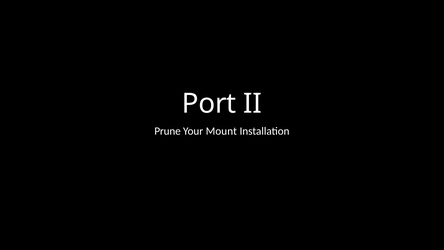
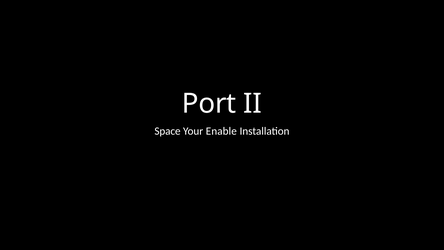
Prune: Prune -> Space (168, 131)
Mount: Mount -> Enable (221, 131)
